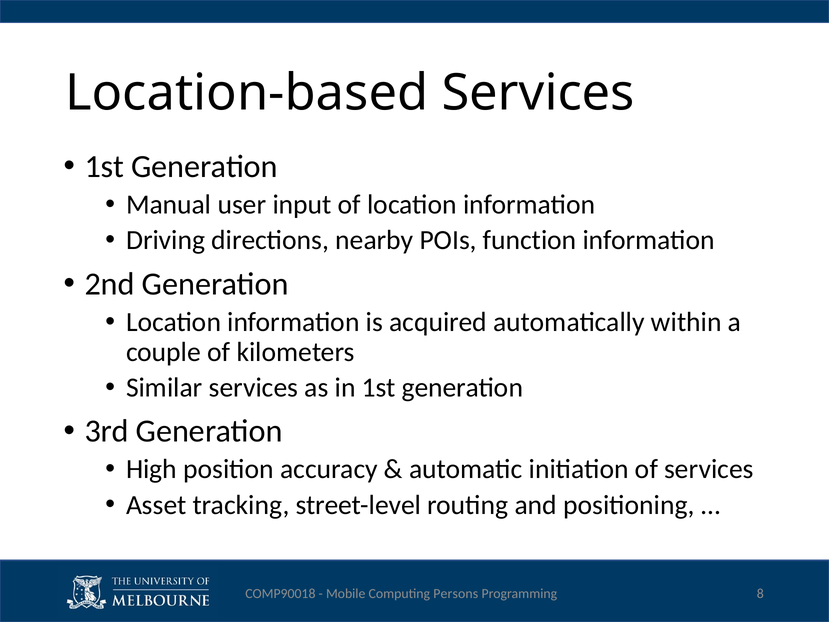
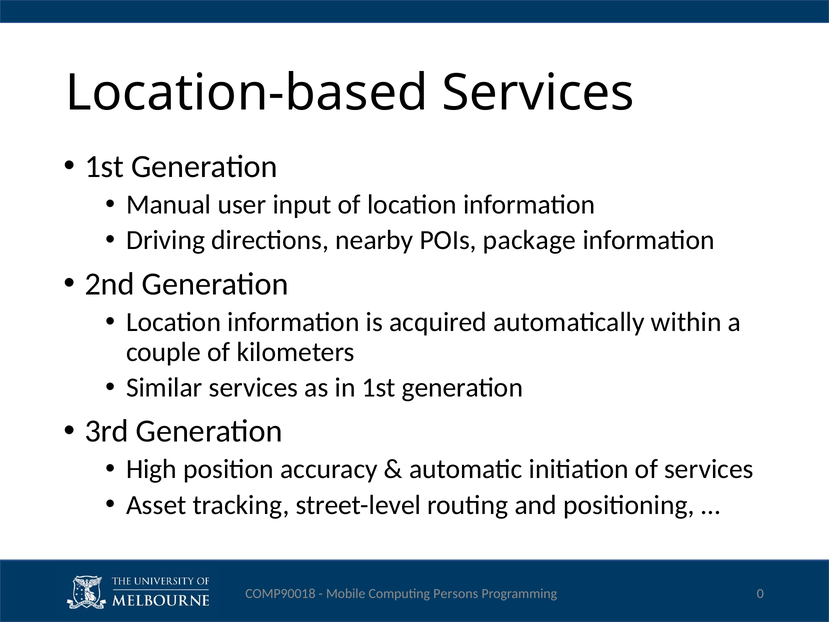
function: function -> package (530, 240)
8: 8 -> 0 (760, 594)
